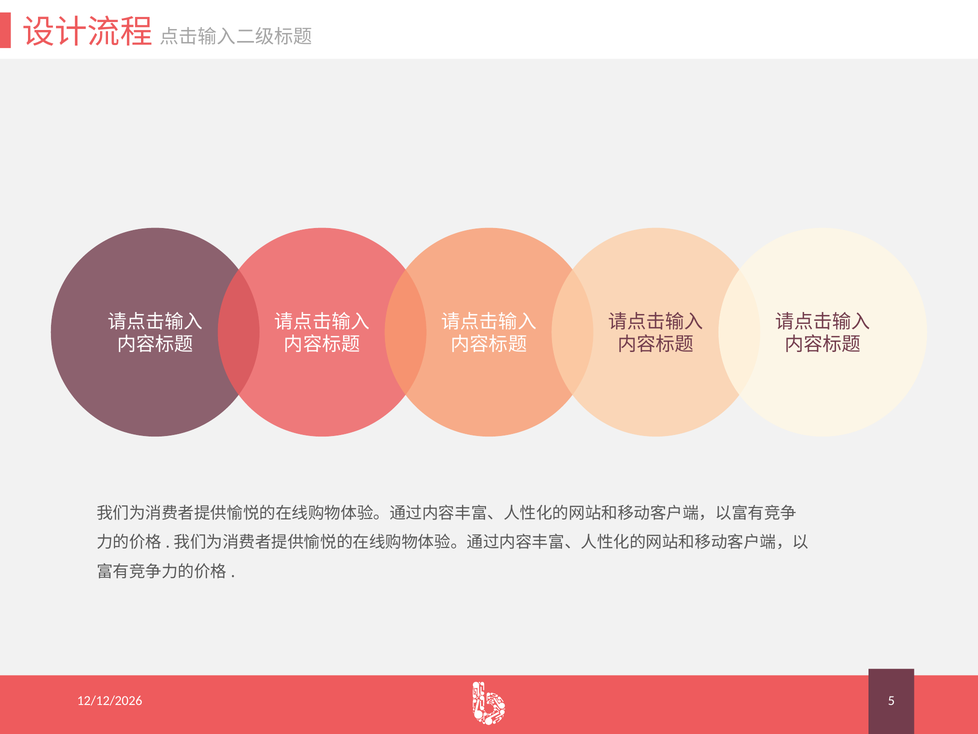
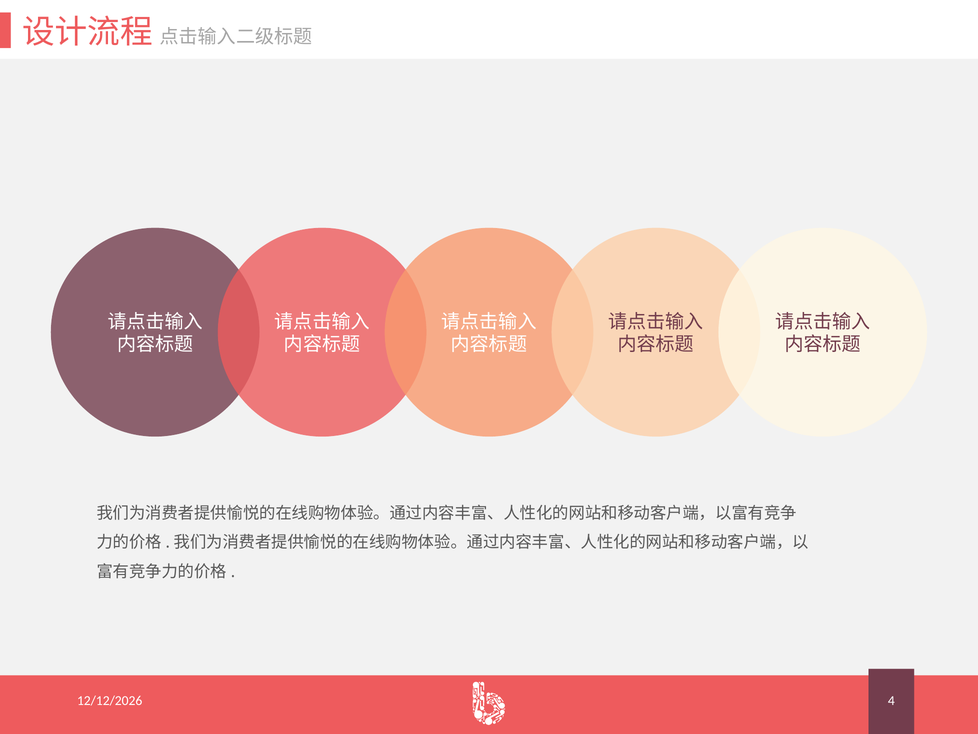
5: 5 -> 4 (891, 700)
